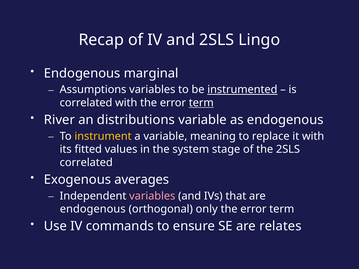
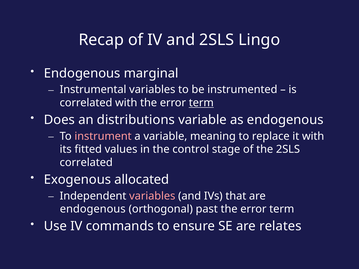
Assumptions: Assumptions -> Instrumental (93, 90)
instrumented underline: present -> none (242, 90)
River: River -> Does (59, 120)
instrument colour: yellow -> pink (103, 136)
system: system -> control (191, 150)
averages: averages -> allocated (142, 180)
only: only -> past (207, 209)
